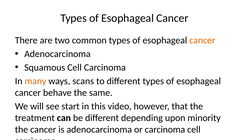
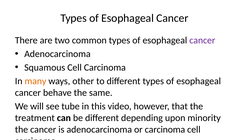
cancer colour: orange -> purple (202, 40)
scans: scans -> other (83, 81)
start: start -> tube (71, 106)
